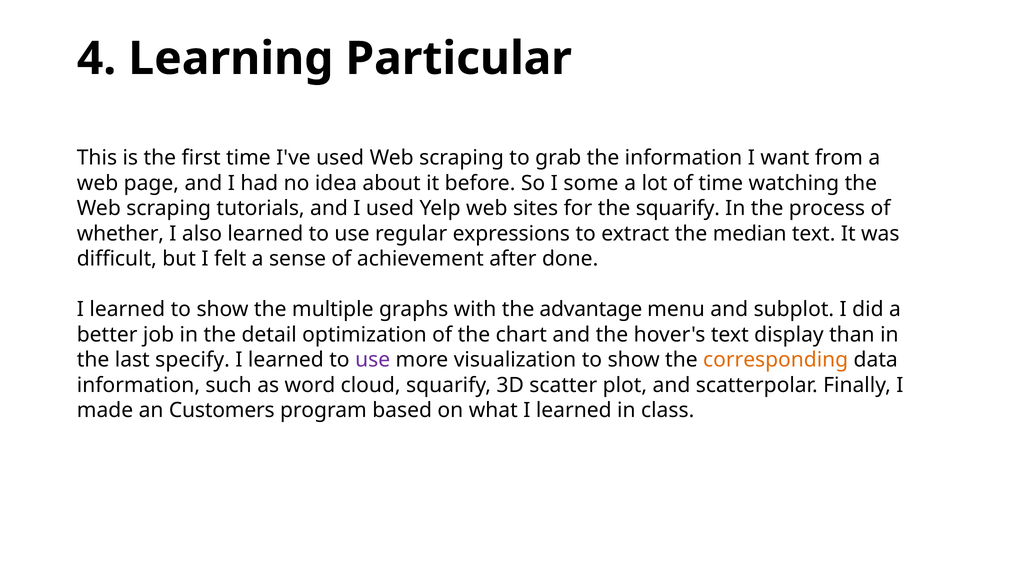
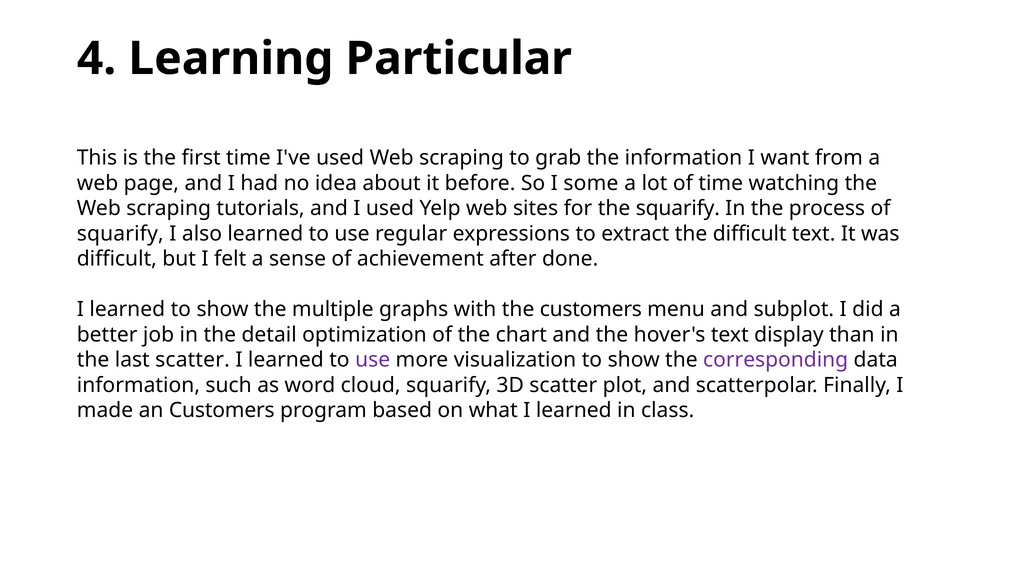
whether: whether -> squarify (120, 234)
the median: median -> difficult (750, 234)
the advantage: advantage -> customers (591, 309)
last specify: specify -> scatter (193, 360)
corresponding colour: orange -> purple (776, 360)
